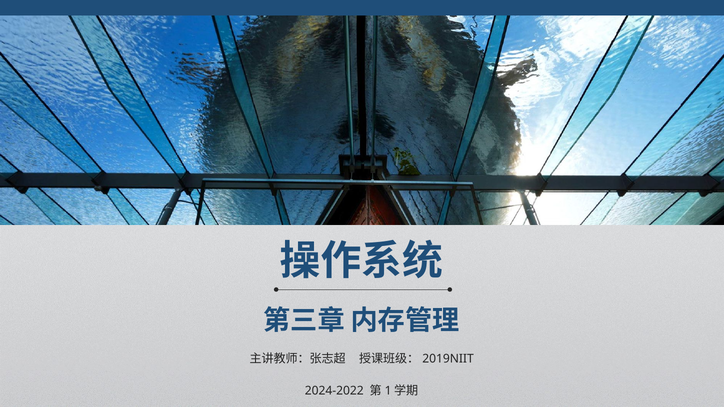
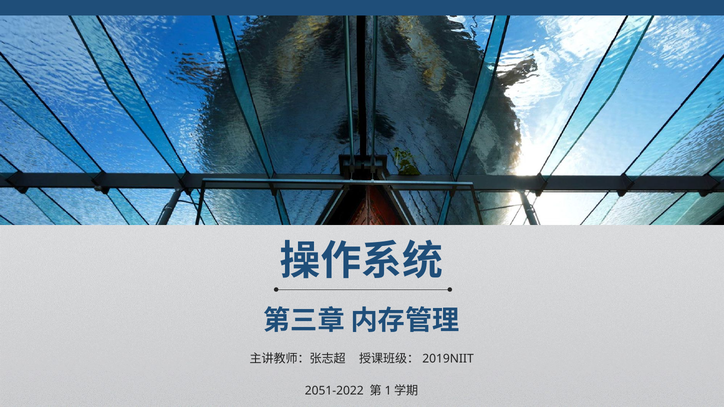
2024-2022: 2024-2022 -> 2051-2022 (334, 391)
